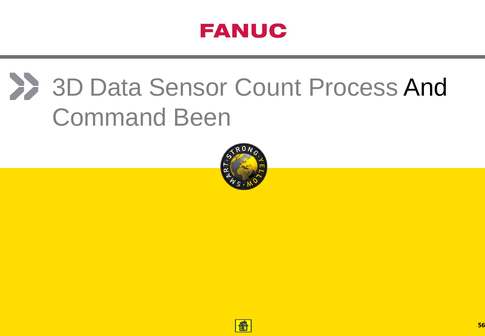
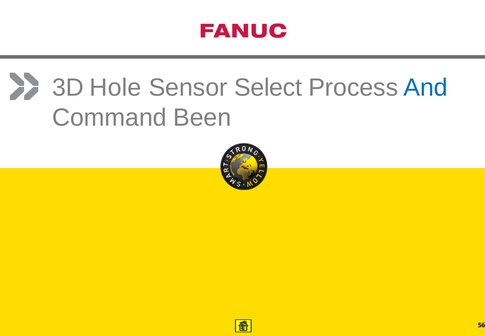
Data: Data -> Hole (116, 88)
Count: Count -> Select (268, 88)
And colour: black -> blue (426, 88)
